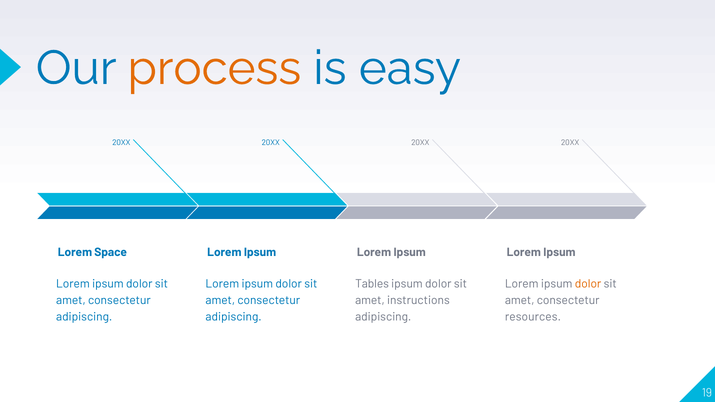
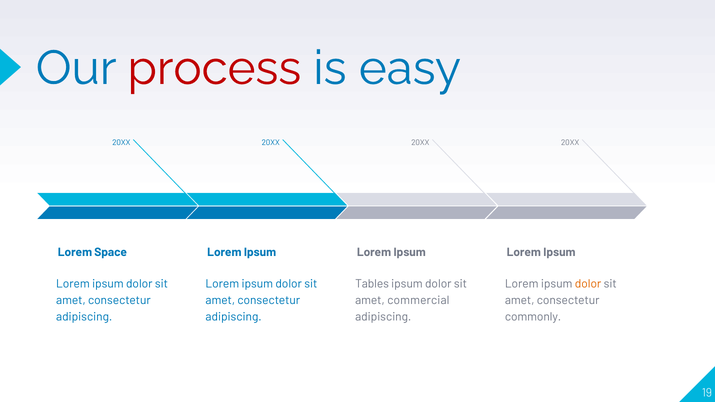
process colour: orange -> red (214, 68)
instructions: instructions -> commercial (418, 301)
resources: resources -> commonly (533, 317)
